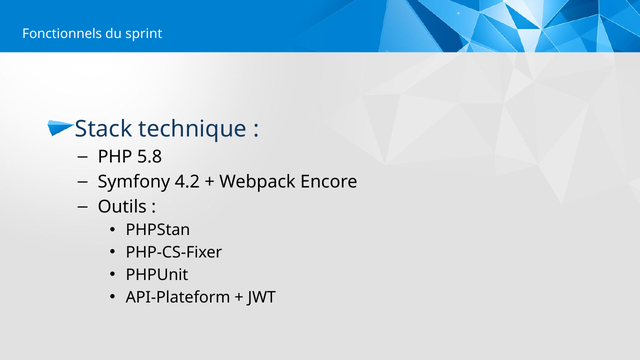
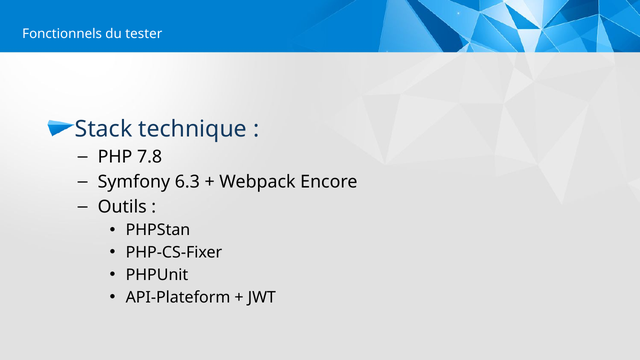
sprint: sprint -> tester (144, 34)
5.8: 5.8 -> 7.8 (150, 157)
4.2: 4.2 -> 6.3 (187, 182)
